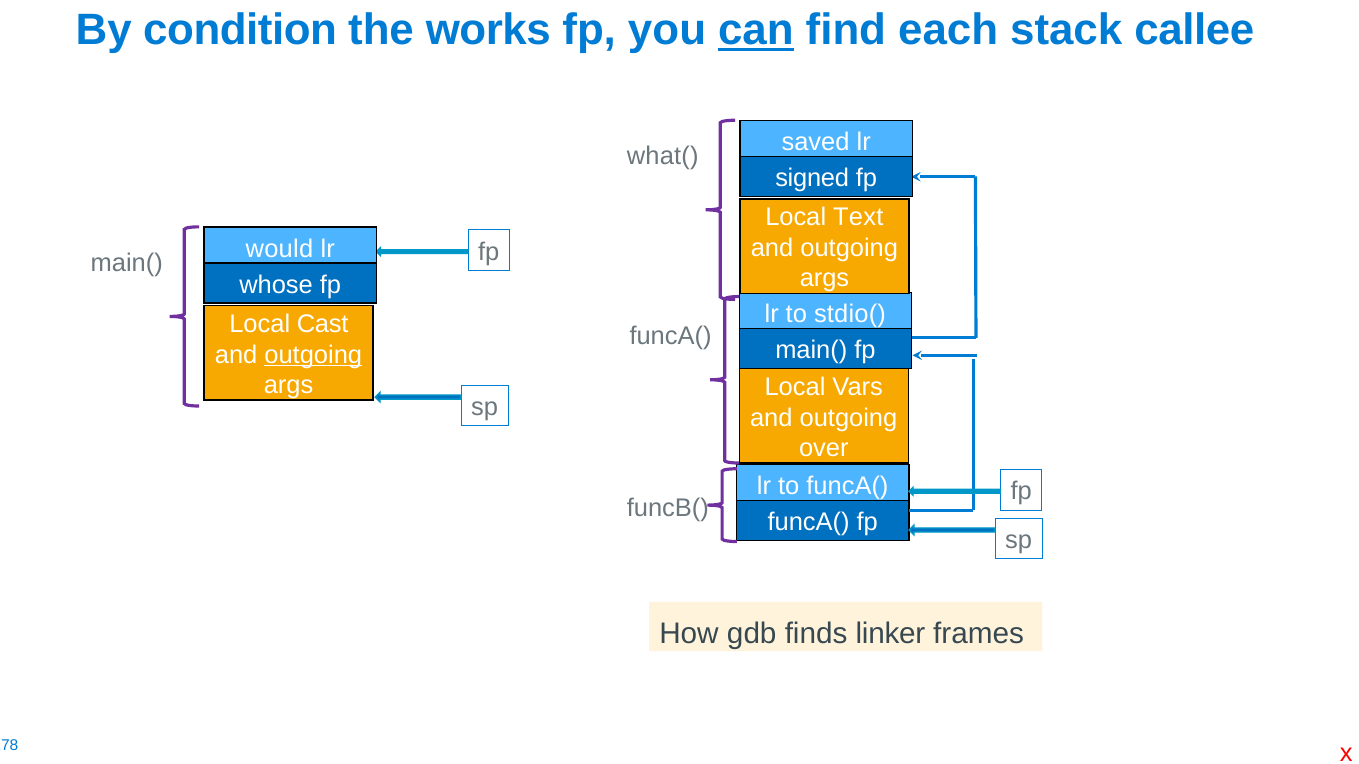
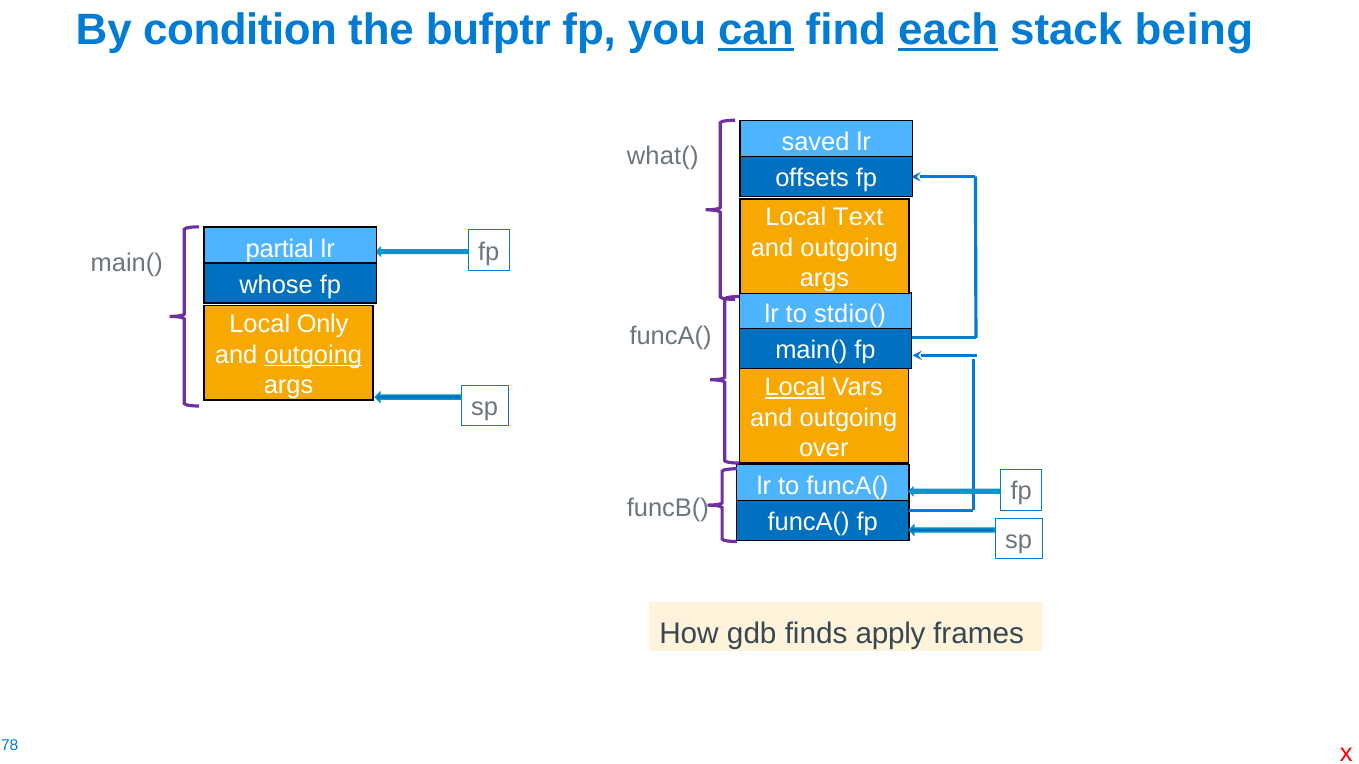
works: works -> bufptr (488, 30)
each underline: none -> present (948, 30)
callee: callee -> being (1194, 30)
signed: signed -> offsets (812, 178)
would: would -> partial (280, 249)
Cast: Cast -> Only (323, 324)
Local underline: none -> present (795, 387)
linker: linker -> apply (890, 634)
